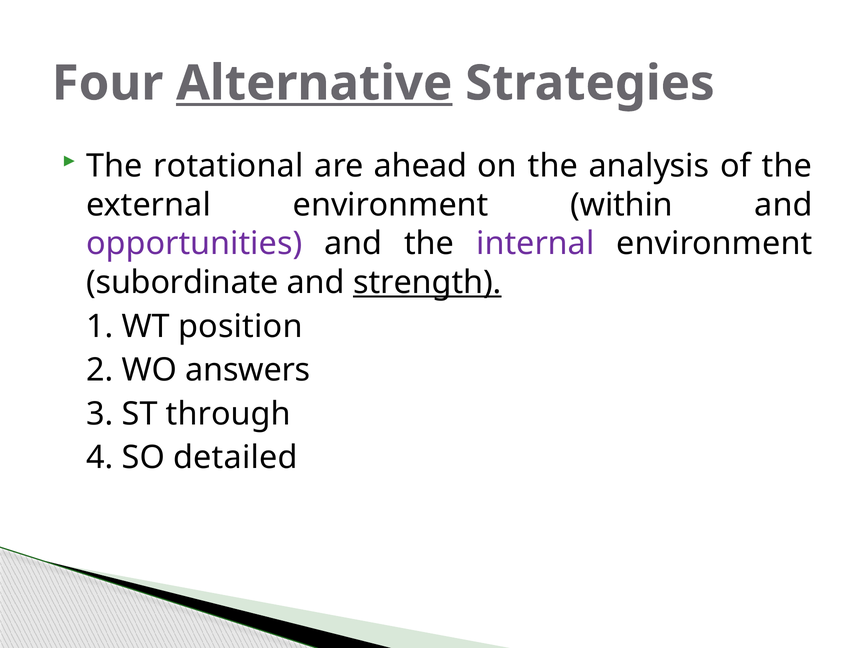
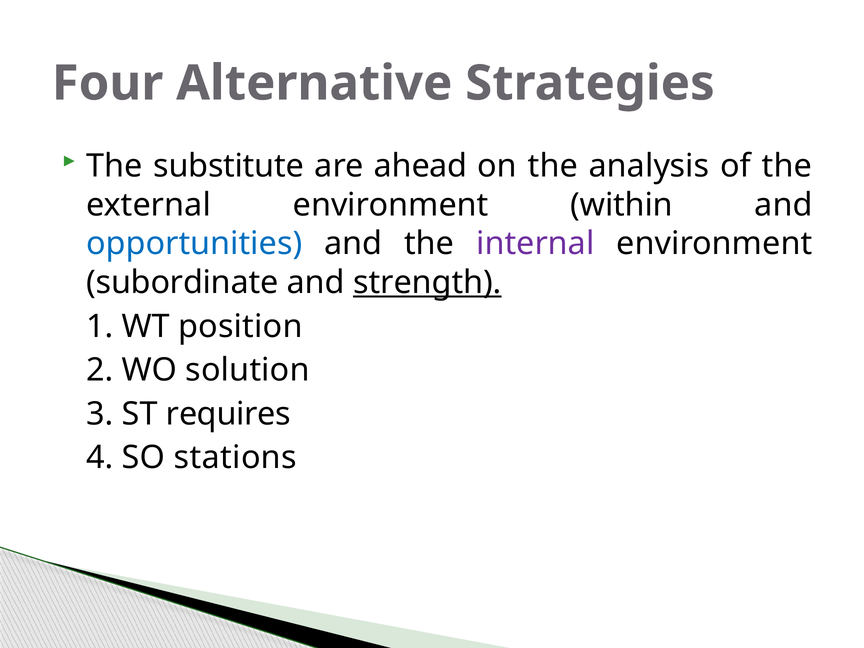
Alternative underline: present -> none (314, 83)
rotational: rotational -> substitute (229, 166)
opportunities colour: purple -> blue (194, 244)
answers: answers -> solution (248, 370)
through: through -> requires (228, 414)
detailed: detailed -> stations (235, 458)
